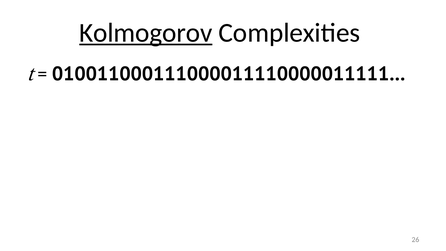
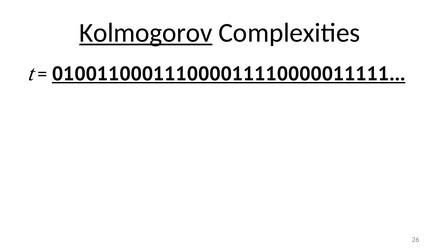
010011000111000011110000011111… underline: none -> present (229, 74)
